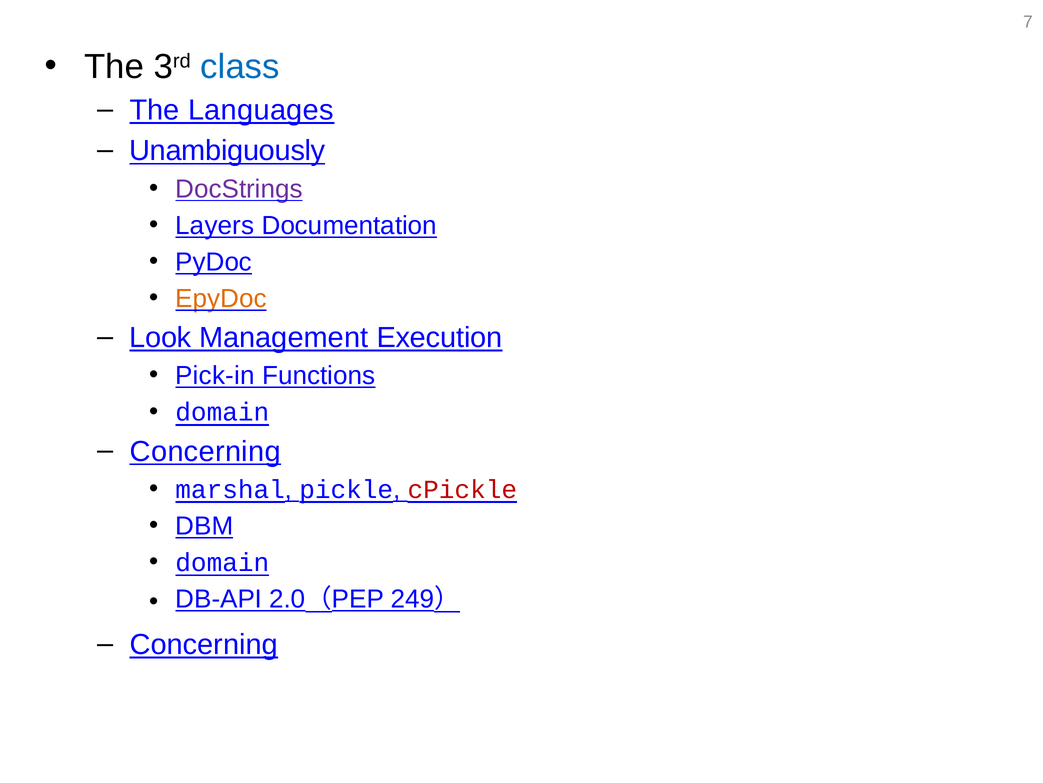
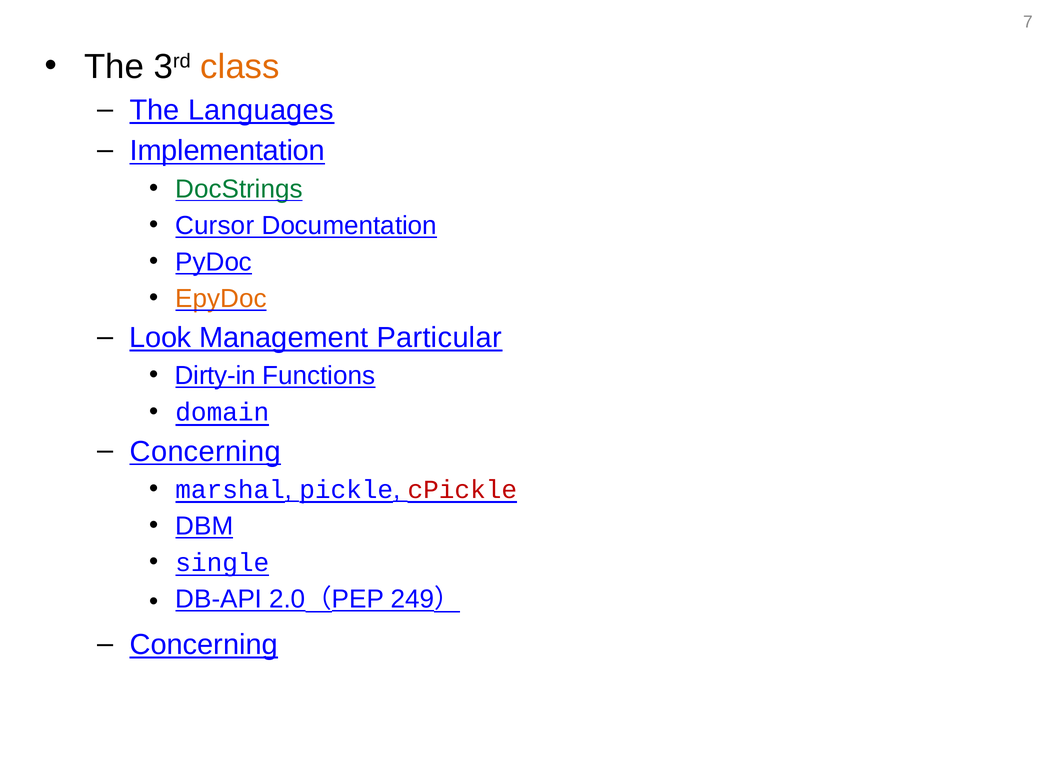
class colour: blue -> orange (240, 66)
Unambiguously: Unambiguously -> Implementation (227, 151)
DocStrings colour: purple -> green (239, 189)
Layers: Layers -> Cursor (215, 225)
Execution: Execution -> Particular (439, 337)
Pick-in: Pick-in -> Dirty-in (215, 375)
domain: domain -> single (222, 562)
